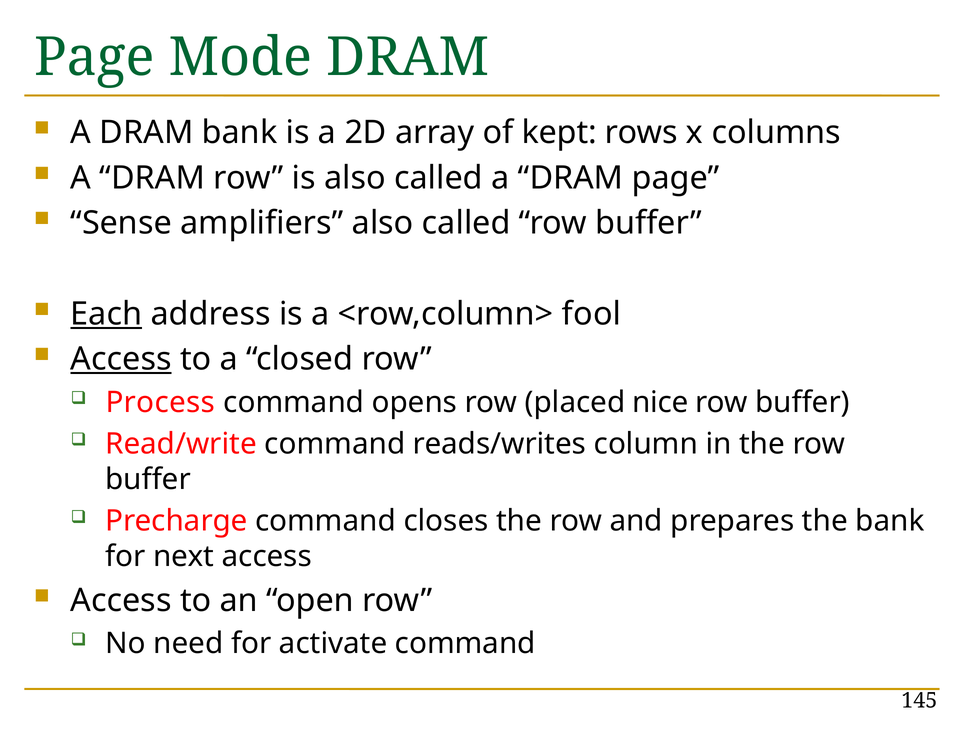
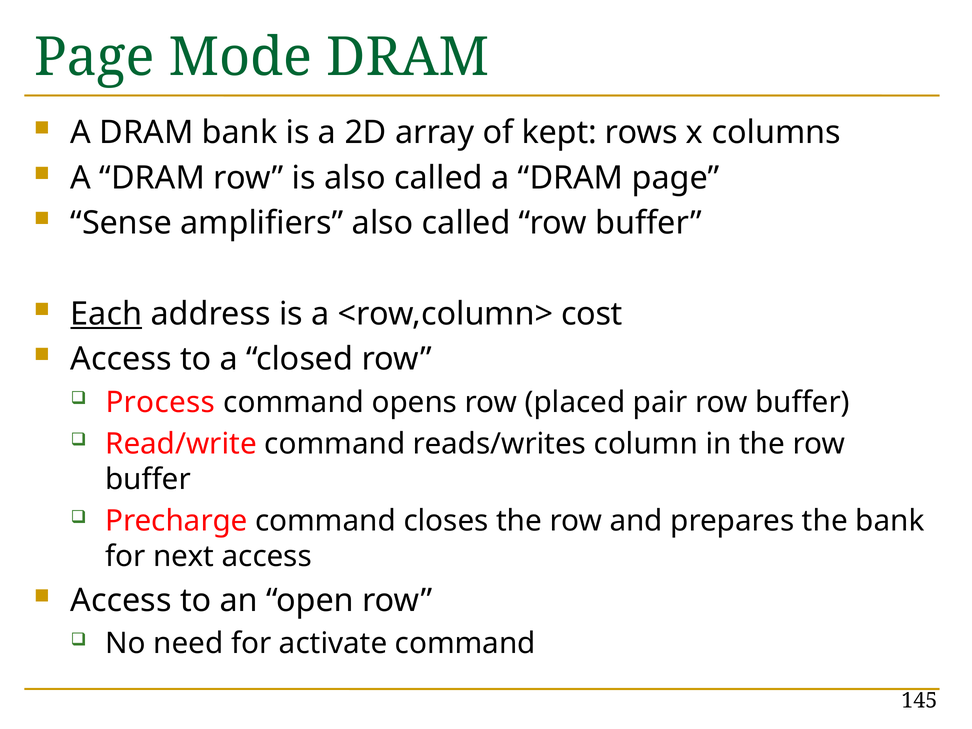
fool: fool -> cost (592, 314)
Access underline: present -> none (121, 359)
nice: nice -> pair (660, 402)
